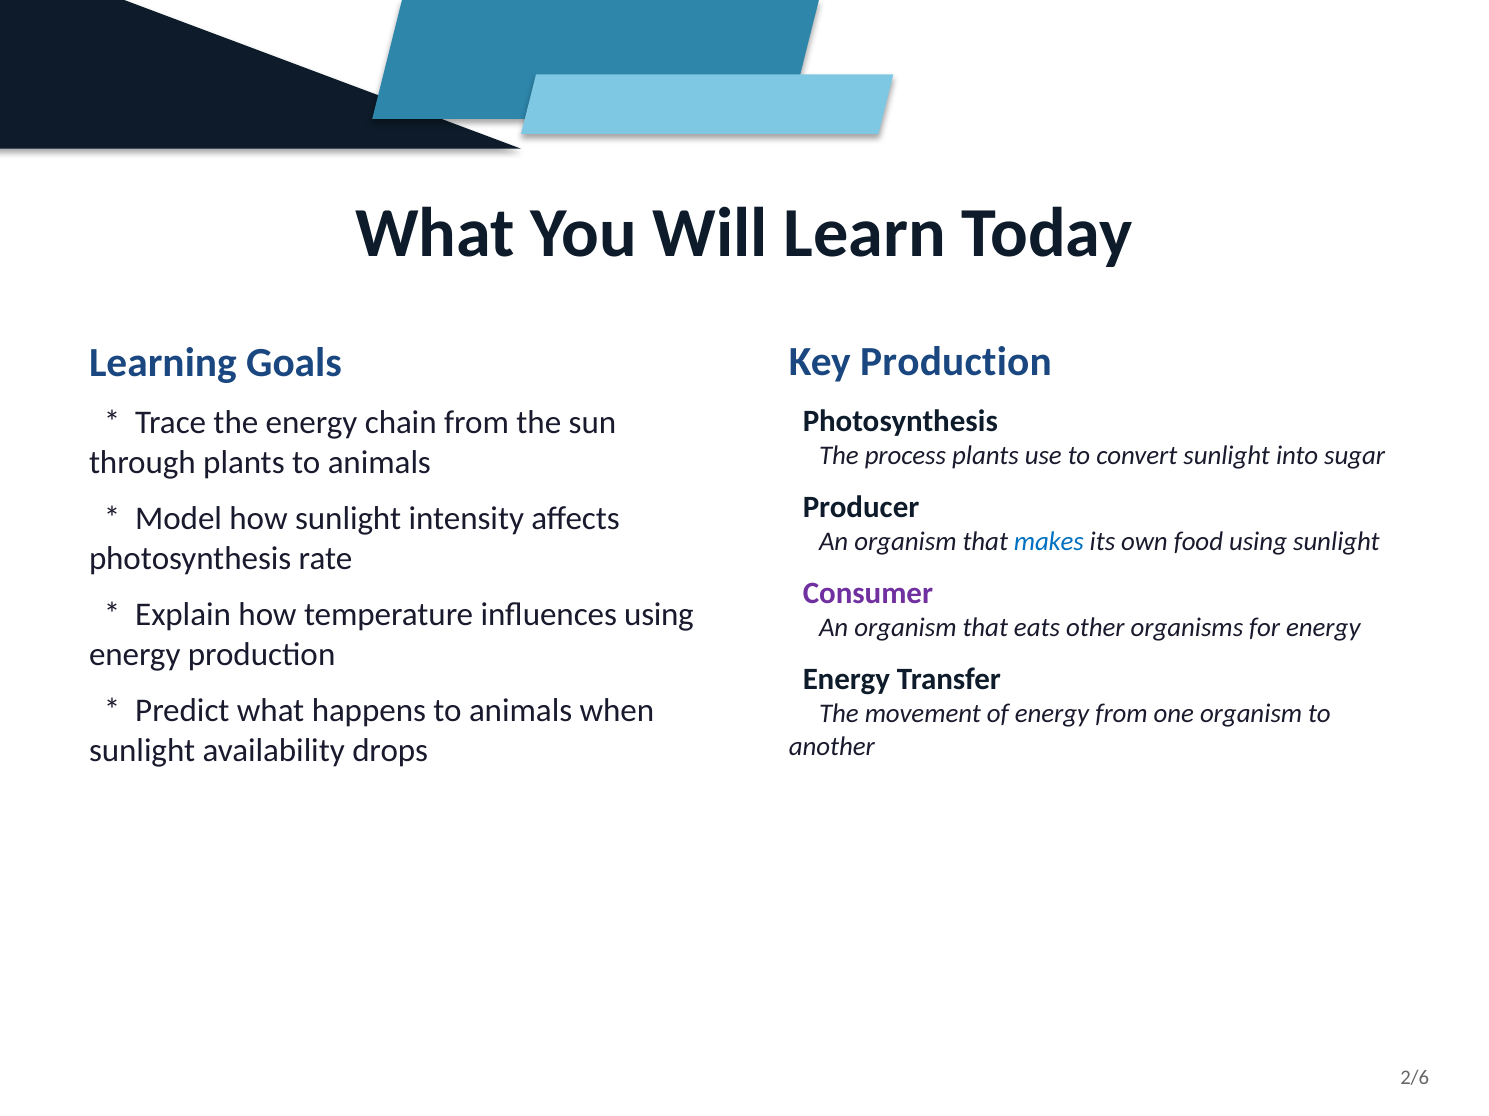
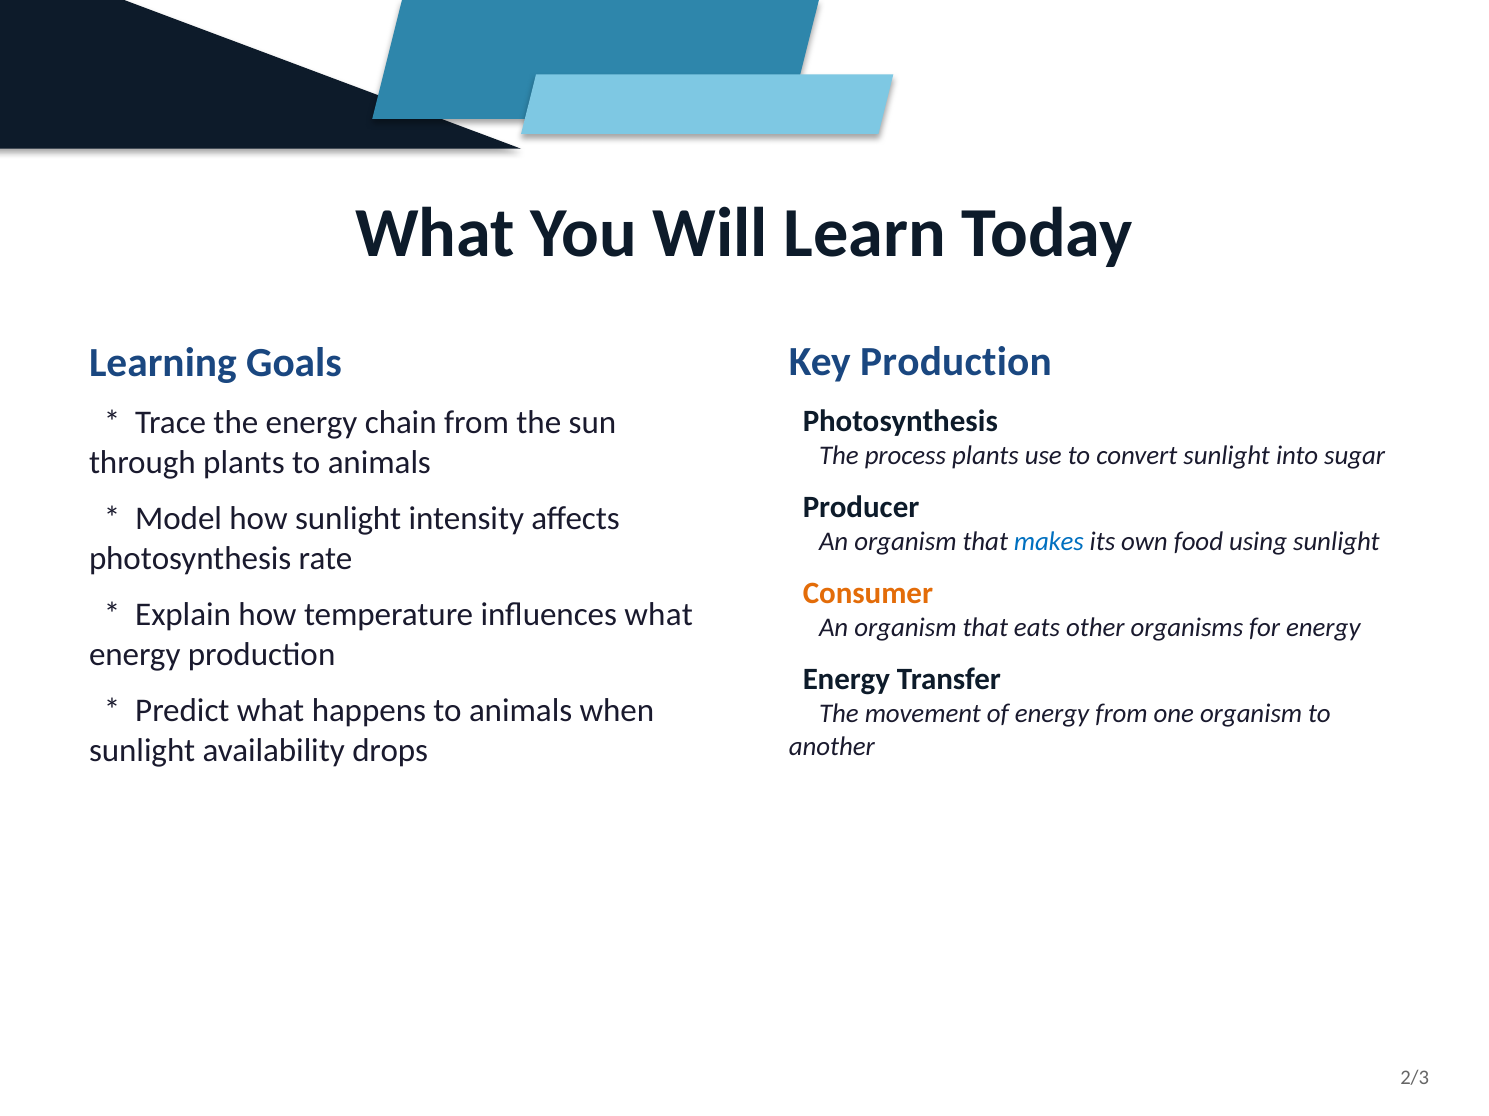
Consumer colour: purple -> orange (868, 594)
influences using: using -> what (659, 615)
2/6: 2/6 -> 2/3 (1415, 1078)
